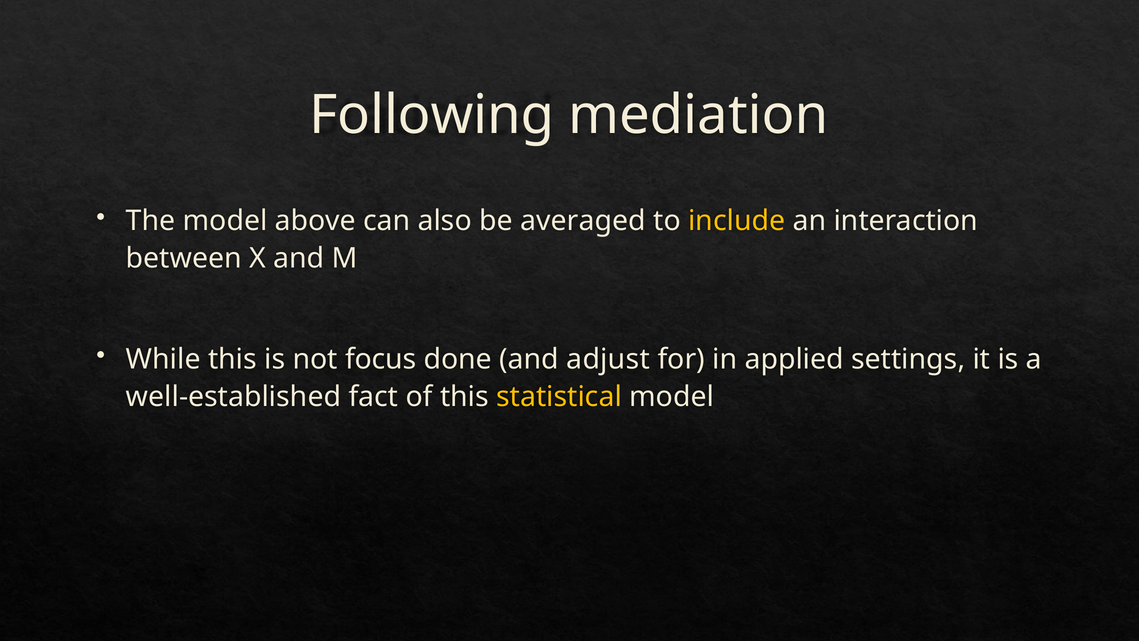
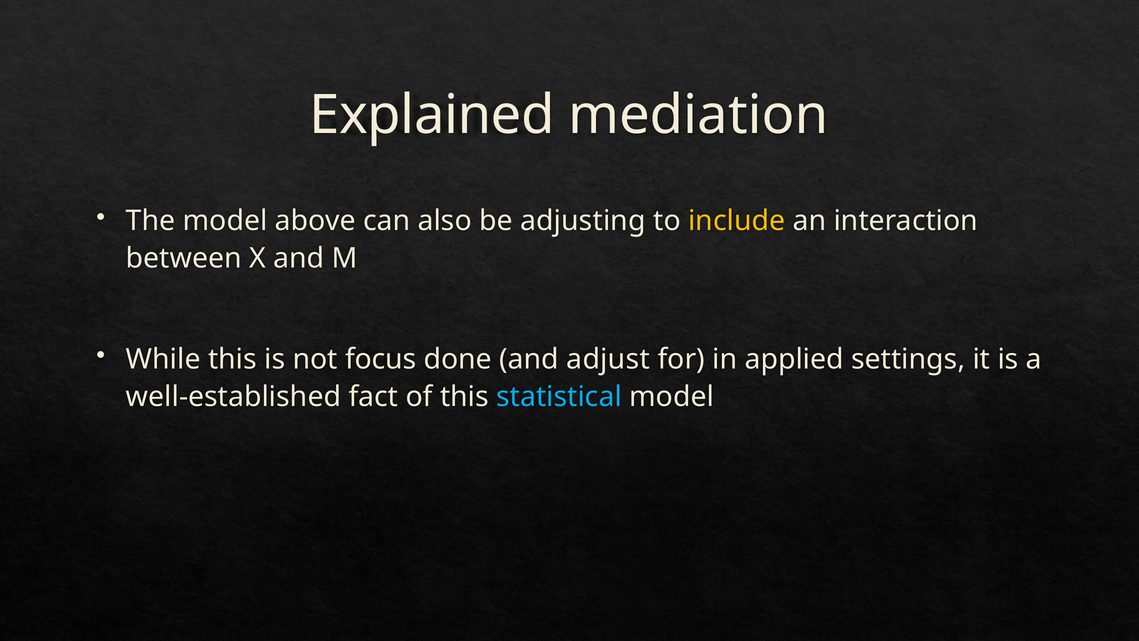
Following: Following -> Explained (432, 115)
averaged: averaged -> adjusting (583, 221)
statistical colour: yellow -> light blue (559, 397)
